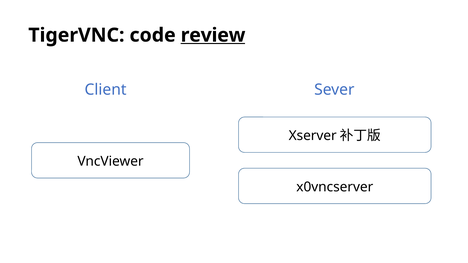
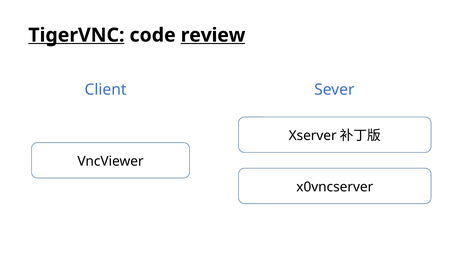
TigerVNC underline: none -> present (76, 35)
